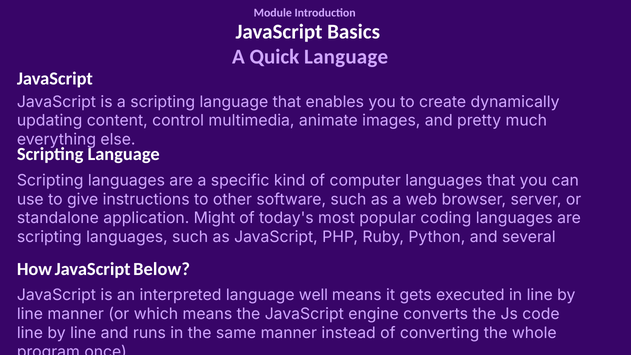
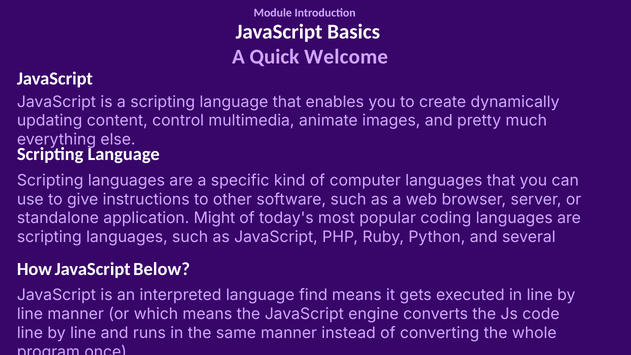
Quick Language: Language -> Welcome (346, 57)
well: well -> find (313, 295)
